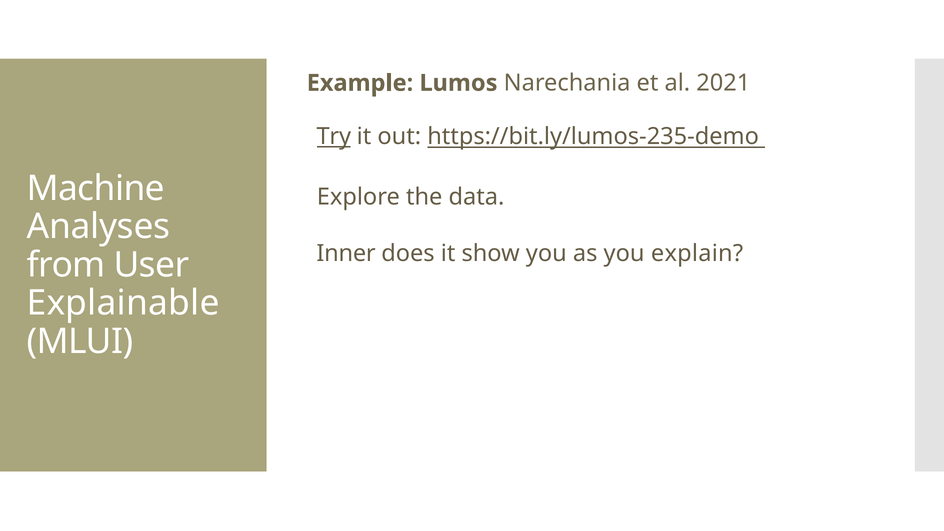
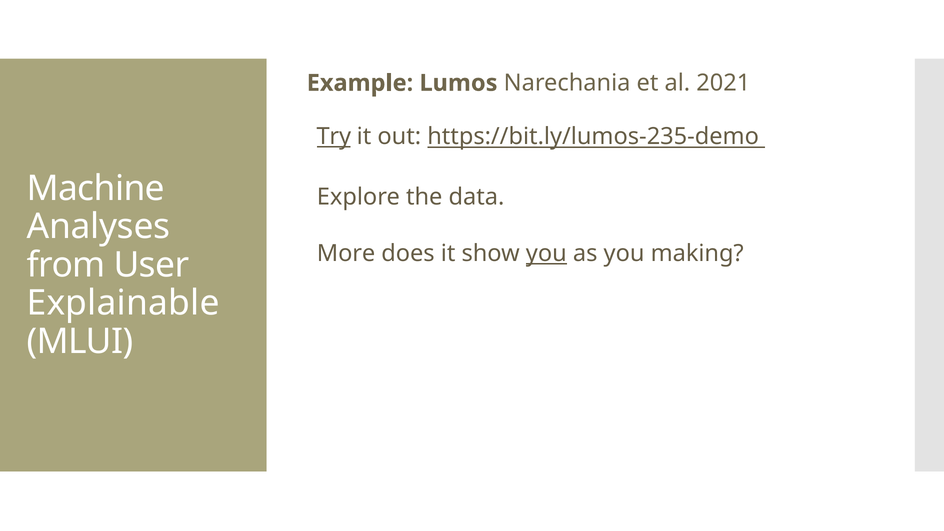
Inner: Inner -> More (346, 254)
you underline: none -> present (546, 254)
explain: explain -> making (697, 254)
